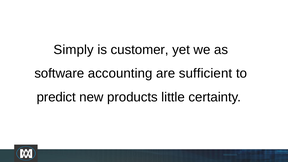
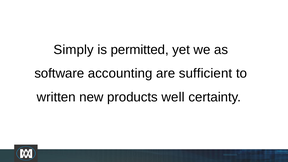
customer: customer -> permitted (140, 50)
predict: predict -> written (56, 97)
little: little -> well (173, 97)
